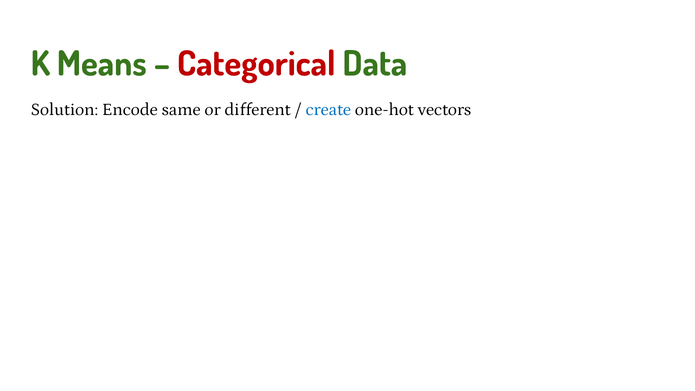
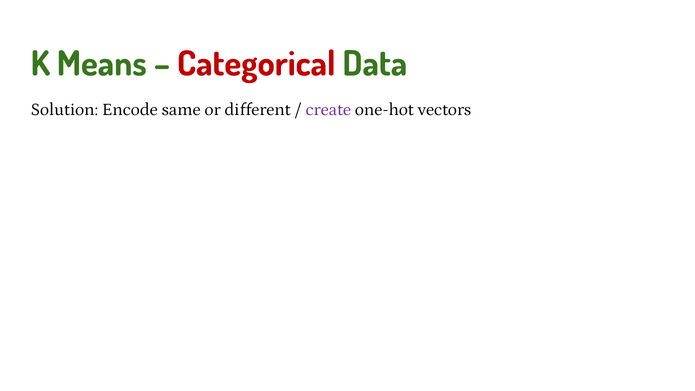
create colour: blue -> purple (328, 109)
